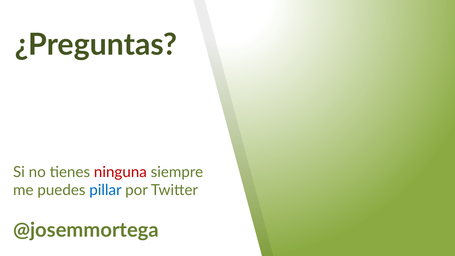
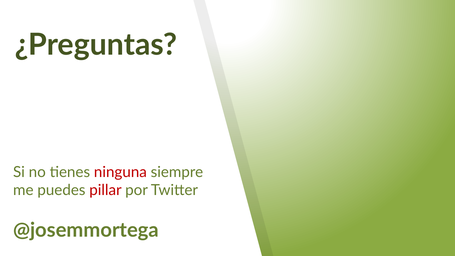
pillar colour: blue -> red (105, 190)
